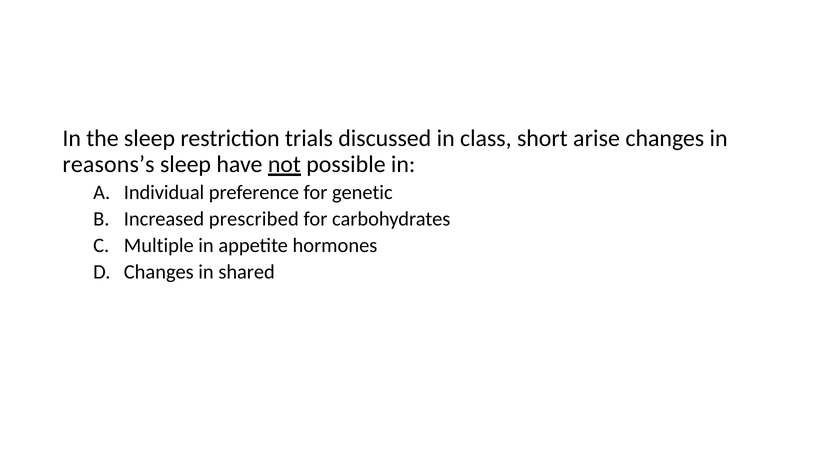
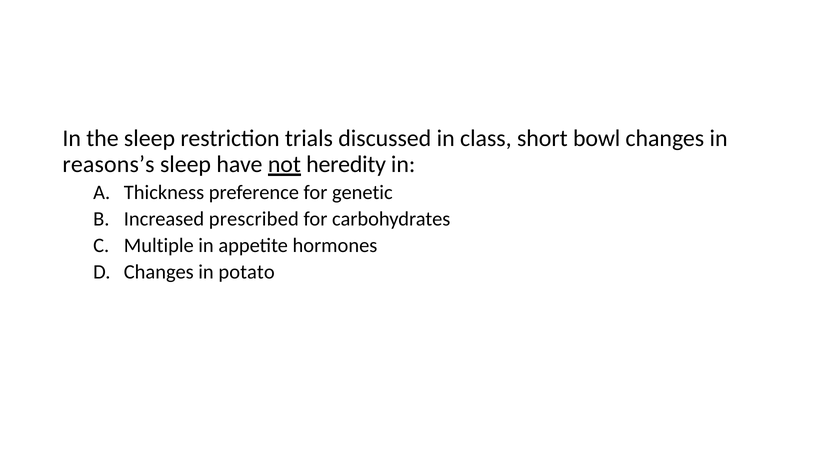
arise: arise -> bowl (597, 138)
possible: possible -> heredity (346, 164)
Individual: Individual -> Thickness (164, 193)
shared: shared -> potato (247, 272)
